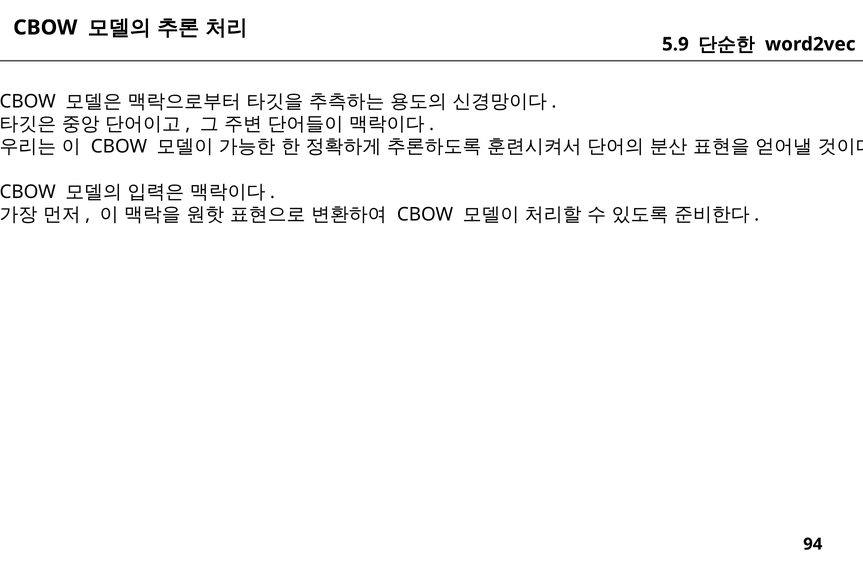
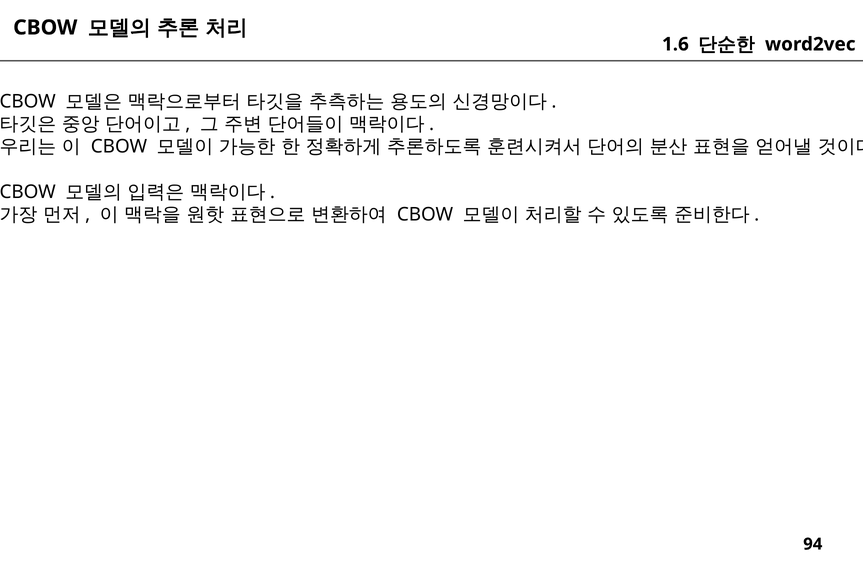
5.9: 5.9 -> 1.6 (675, 44)
